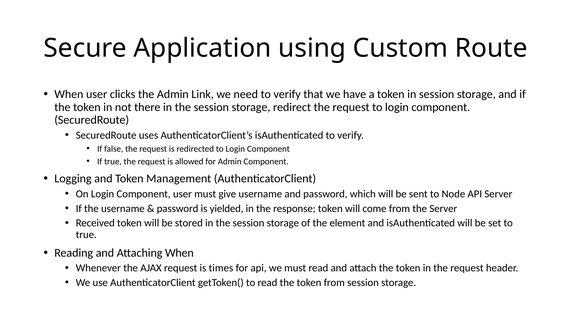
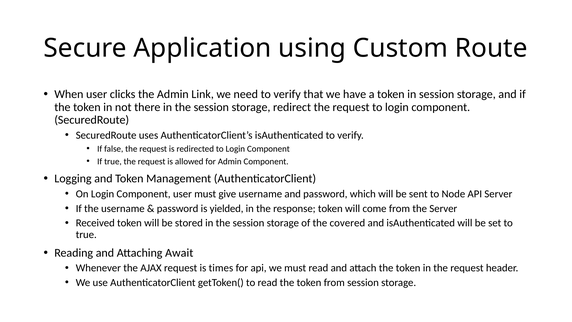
element: element -> covered (347, 223)
Attaching When: When -> Await (179, 253)
